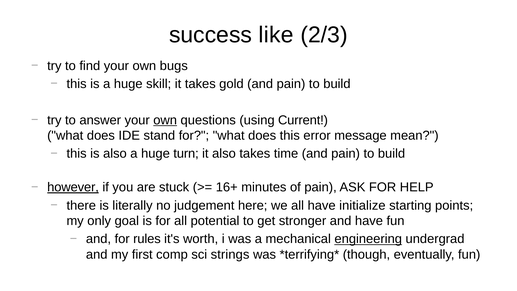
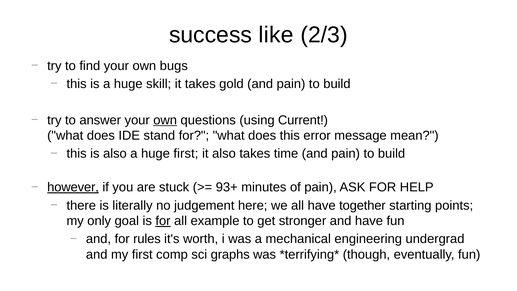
huge turn: turn -> first (186, 154)
16+: 16+ -> 93+ (227, 187)
initialize: initialize -> together (362, 205)
for underline: none -> present (163, 221)
potential: potential -> example (215, 221)
engineering underline: present -> none (368, 239)
strings: strings -> graphs (230, 254)
